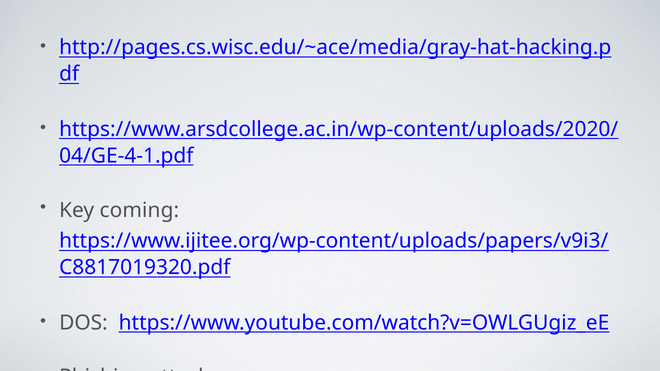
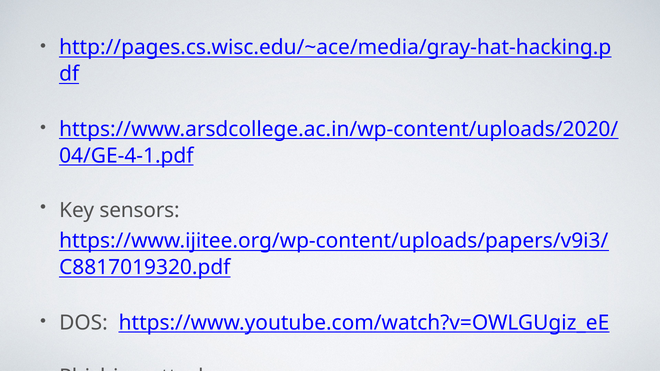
coming: coming -> sensors (140, 210)
